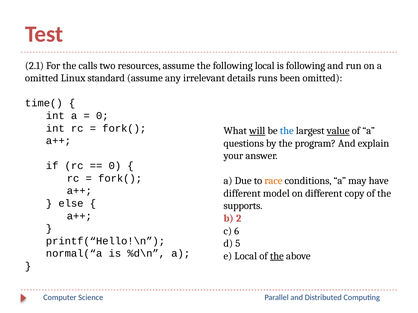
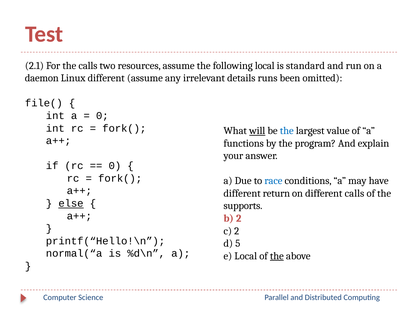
is following: following -> standard (305, 66)
omitted: omitted -> daemon (42, 78)
Linux standard: standard -> different (106, 78)
time(: time( -> file( (44, 103)
value underline: present -> none (338, 131)
questions: questions -> functions (244, 143)
race colour: orange -> blue (273, 181)
model: model -> return (276, 194)
different copy: copy -> calls (354, 194)
else underline: none -> present (71, 204)
c 6: 6 -> 2 (237, 231)
